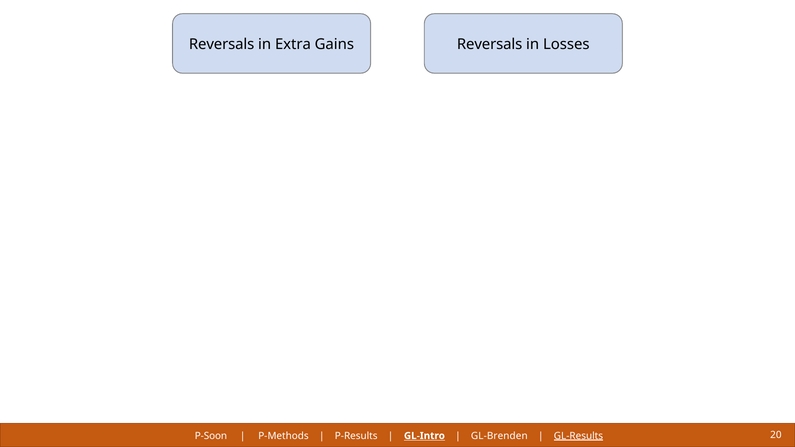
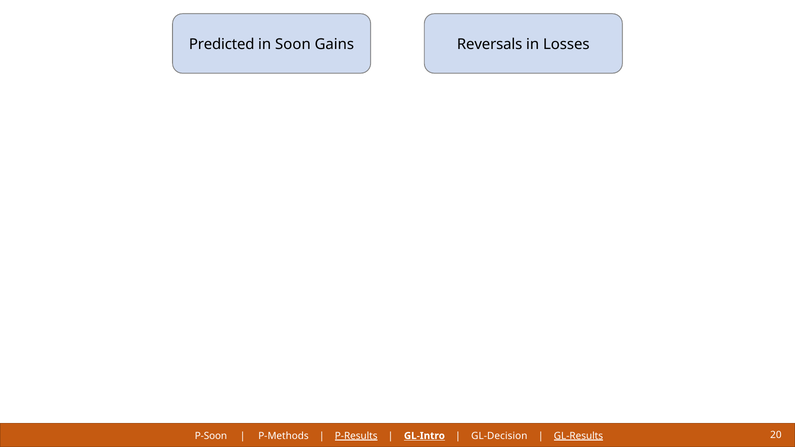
Reversals: Reversals -> Predicted (222, 44)
Extra: Extra -> Soon (293, 44)
P-Results underline: none -> present (356, 436)
GL-Brenden: GL-Brenden -> GL-Decision (499, 436)
